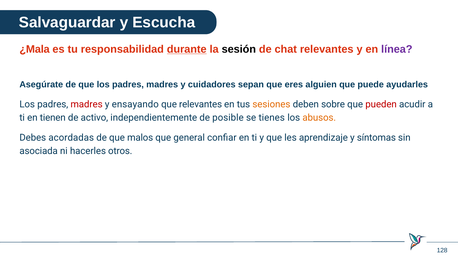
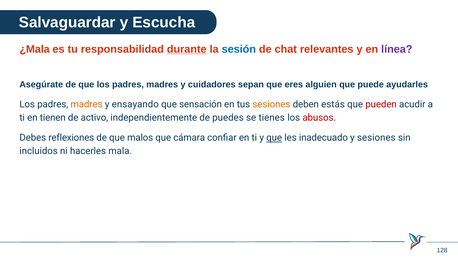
sesión colour: black -> blue (239, 49)
madres colour: red -> orange (87, 104)
que relevantes: relevantes -> sensación (201, 104)
sobre: sobre -> estás (333, 104)
posible: posible -> puedes (228, 117)
abusos colour: orange -> red (319, 117)
acordadas: acordadas -> reflexiones (71, 138)
general: general -> cámara (189, 138)
que underline: none -> present (274, 138)
aprendizaje: aprendizaje -> inadecuado (323, 138)
y síntomas: síntomas -> sesiones (376, 138)
asociada: asociada -> incluidos (39, 151)
otros: otros -> mala (120, 151)
